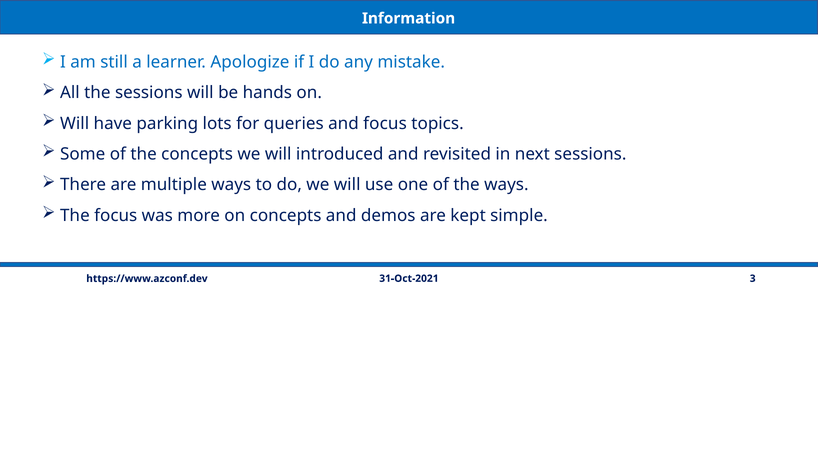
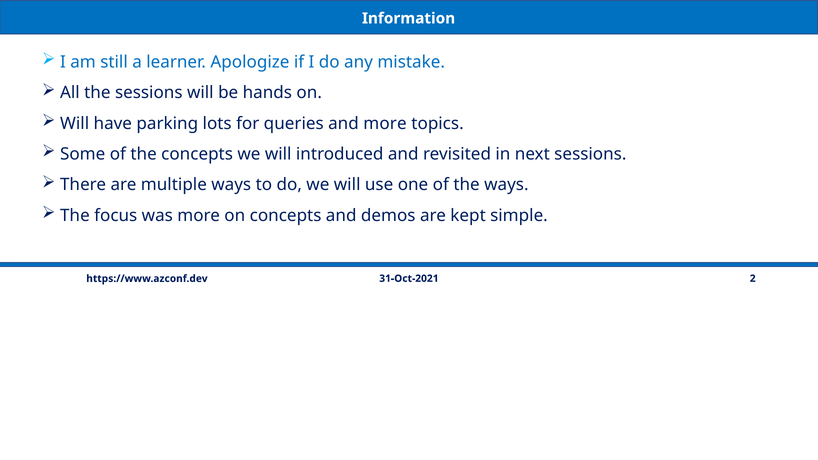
and focus: focus -> more (385, 123)
3: 3 -> 2 (753, 279)
